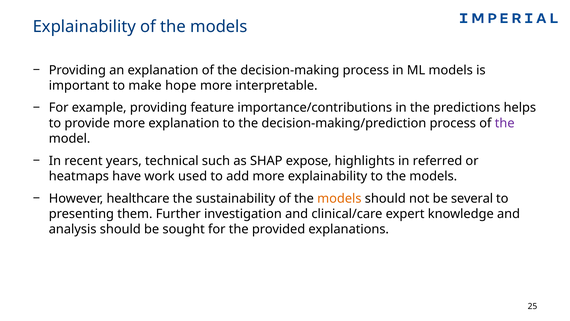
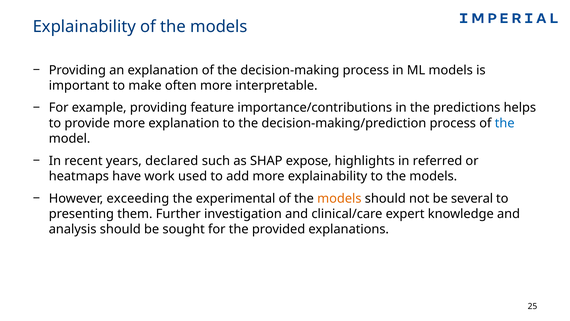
hope: hope -> often (181, 85)
the colour: purple -> blue (505, 123)
technical: technical -> declared (172, 161)
healthcare: healthcare -> exceeding (138, 198)
sustainability: sustainability -> experimental (236, 198)
